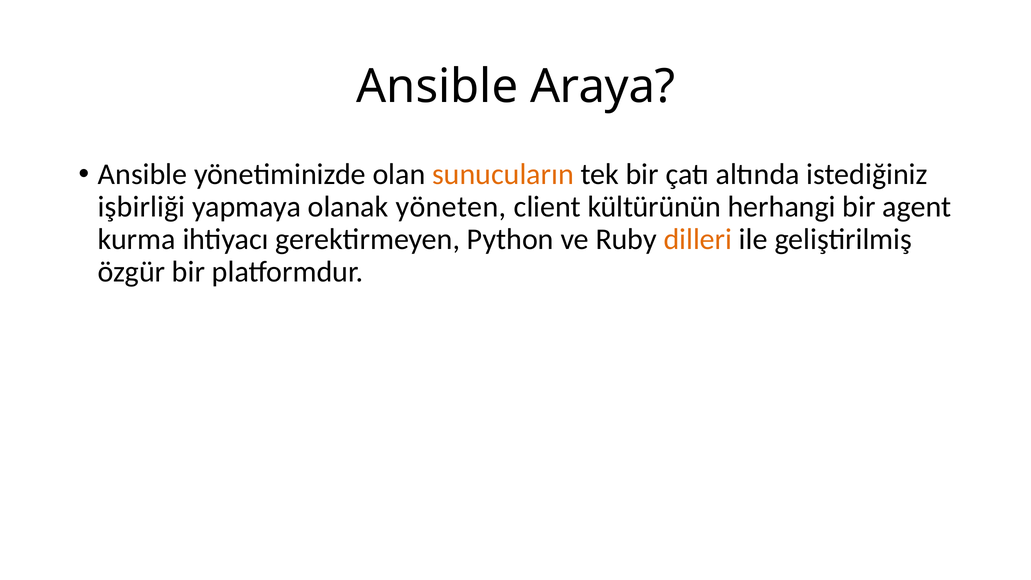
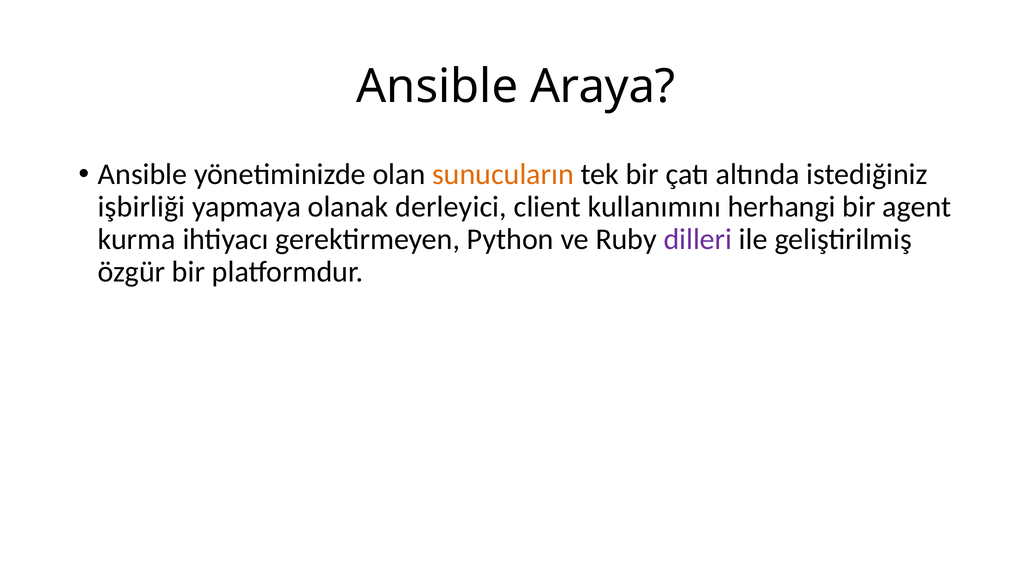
yöneten: yöneten -> derleyici (451, 207)
kültürünün: kültürünün -> kullanımını (654, 207)
dilleri colour: orange -> purple (698, 239)
